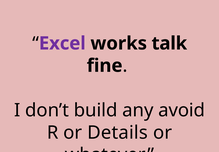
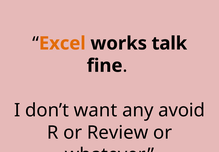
Excel colour: purple -> orange (62, 43)
build: build -> want (95, 110)
Details: Details -> Review (118, 132)
